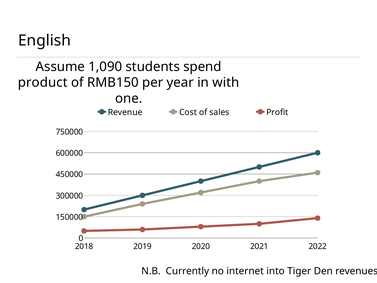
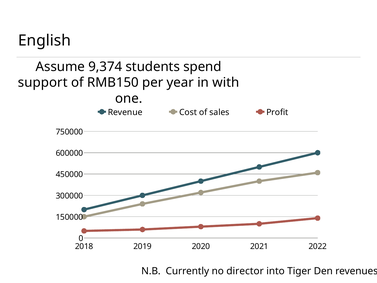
1,090: 1,090 -> 9,374 (105, 67)
product: product -> support (43, 82)
internet: internet -> director (245, 271)
